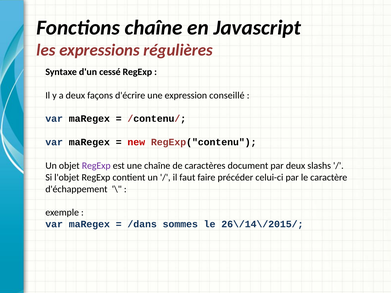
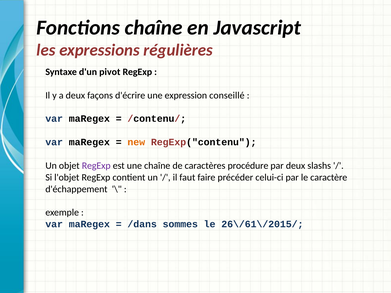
cessé: cessé -> pivot (110, 72)
new colour: red -> orange (136, 142)
document: document -> procédure (248, 166)
26\/14\/2015/: 26\/14\/2015/ -> 26\/61\/2015/ (262, 224)
